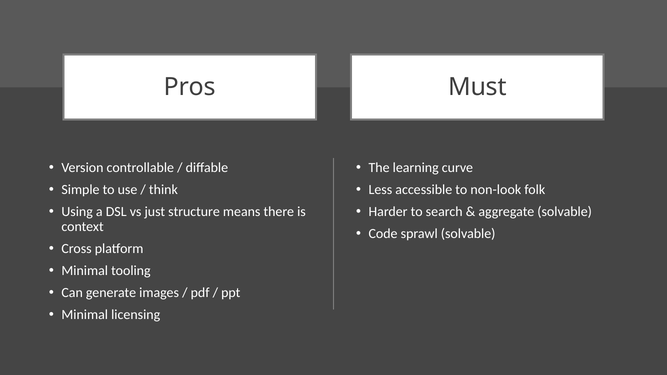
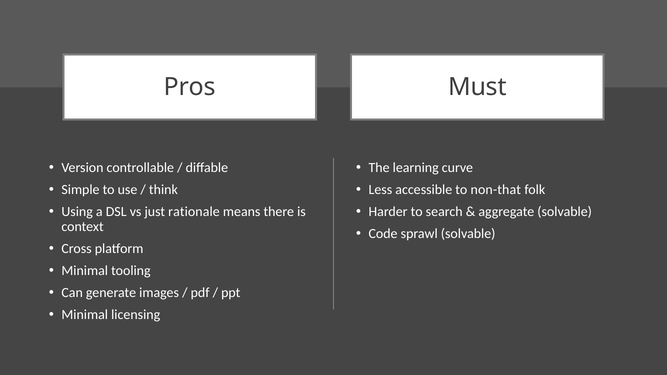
non-look: non-look -> non-that (496, 190)
structure: structure -> rationale (194, 212)
